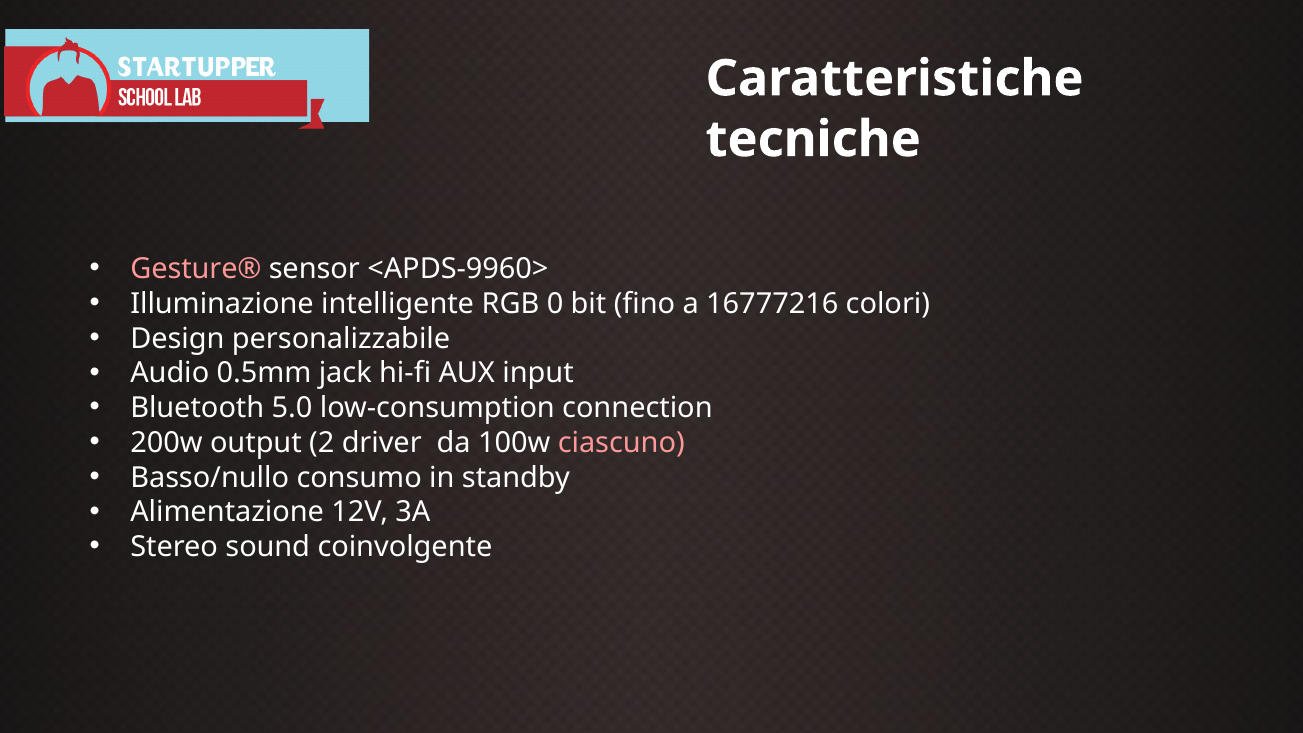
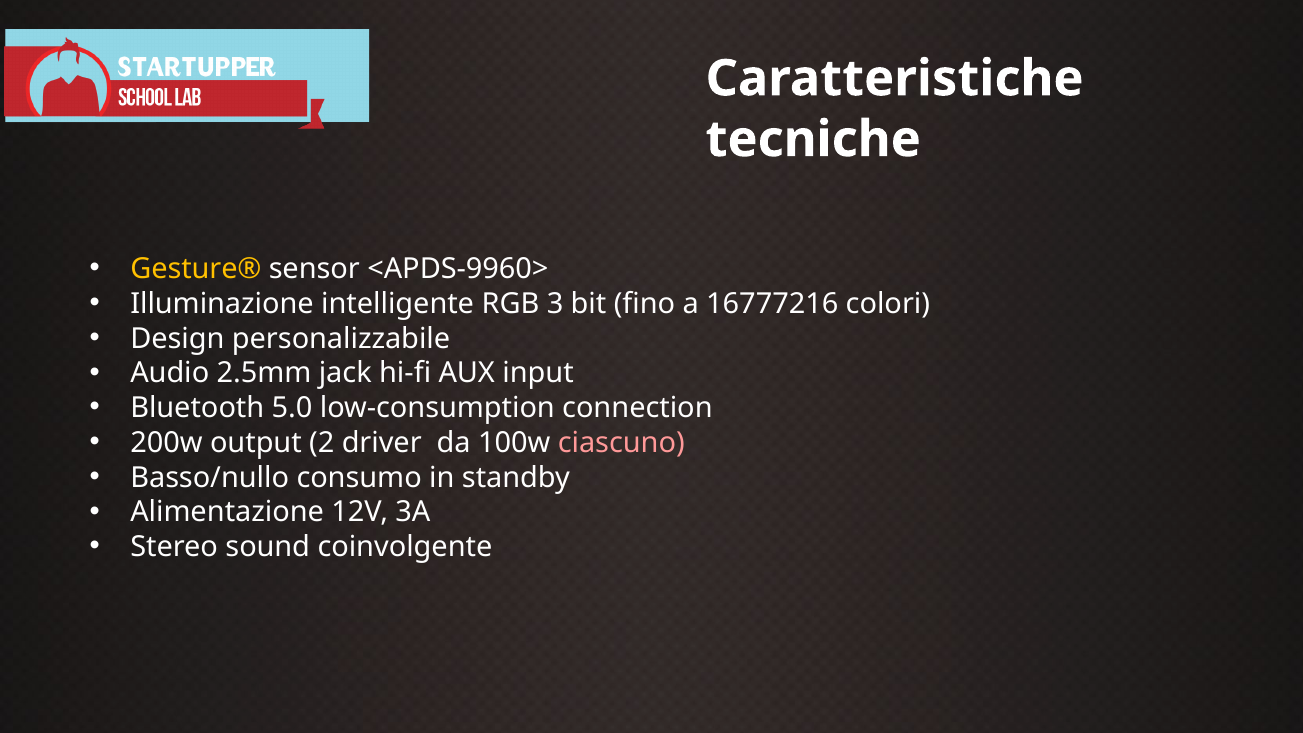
Gesture® colour: pink -> yellow (196, 269)
0: 0 -> 3 (555, 304)
0.5mm: 0.5mm -> 2.5mm (264, 373)
